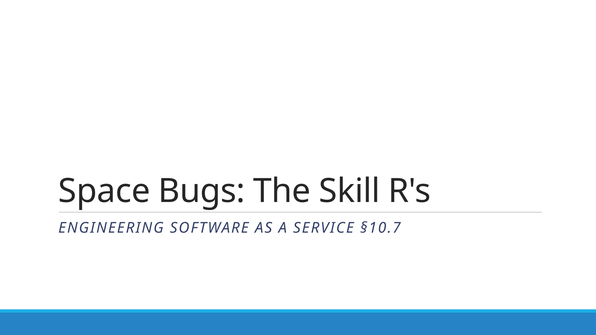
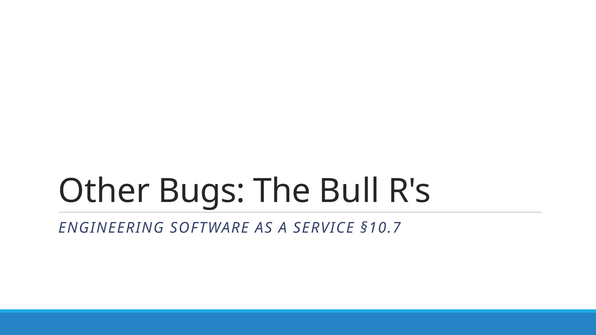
Space: Space -> Other (104, 191)
Skill: Skill -> Bull (349, 191)
